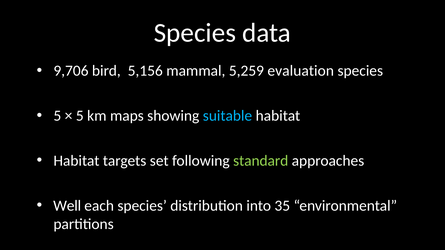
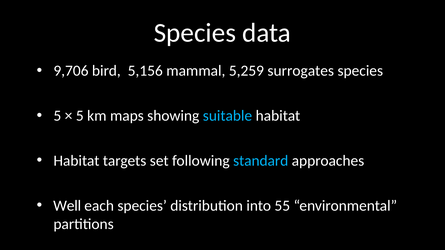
evaluation: evaluation -> surrogates (301, 71)
standard colour: light green -> light blue (261, 161)
35: 35 -> 55 (282, 206)
